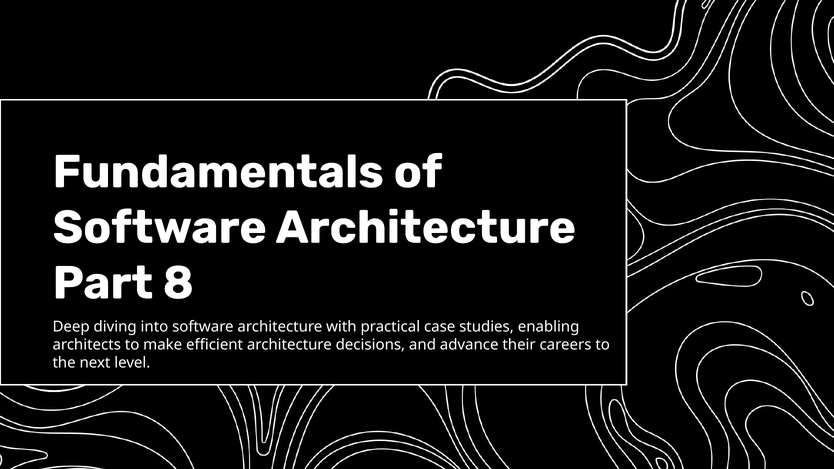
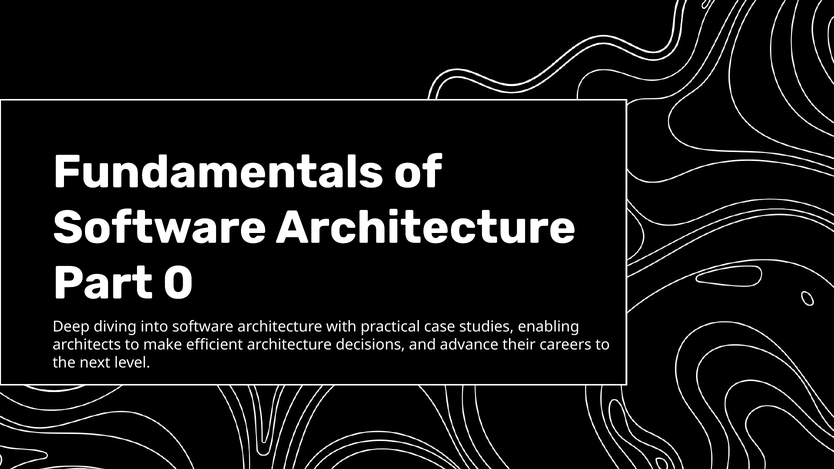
8: 8 -> 0 (178, 283)
